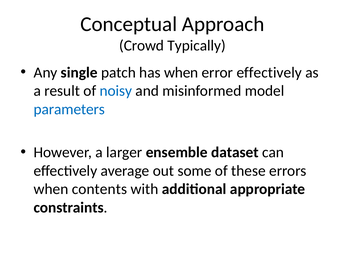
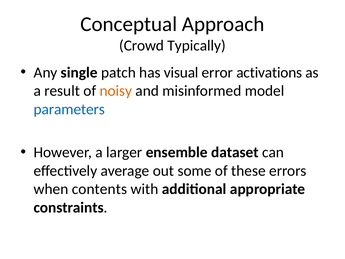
has when: when -> visual (181, 72)
error effectively: effectively -> activations (269, 72)
noisy colour: blue -> orange (116, 91)
